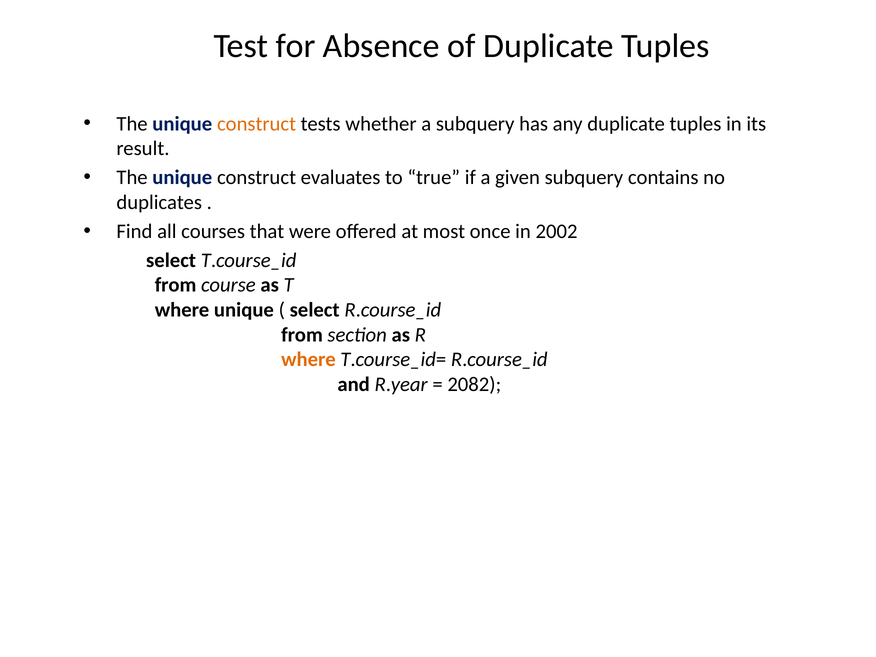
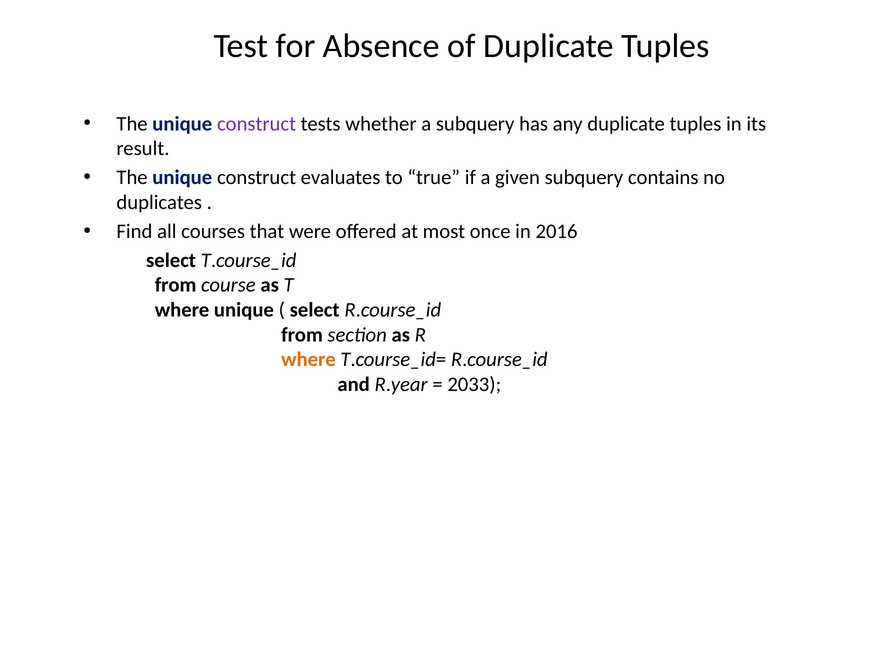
construct colour: orange -> purple (257, 124)
2002: 2002 -> 2016 (557, 231)
2082: 2082 -> 2033 (474, 384)
